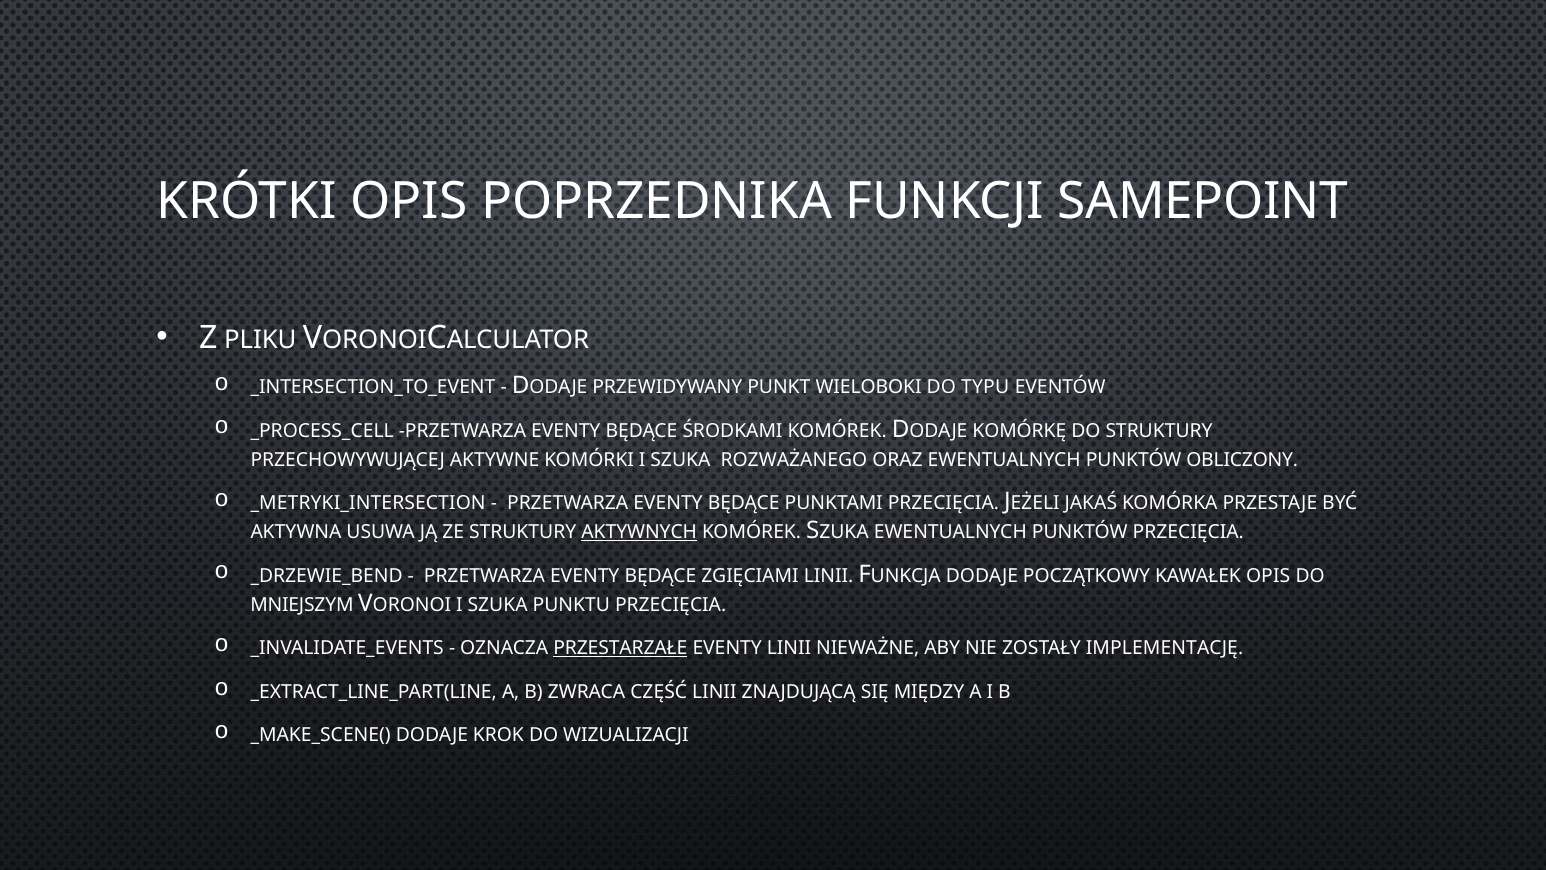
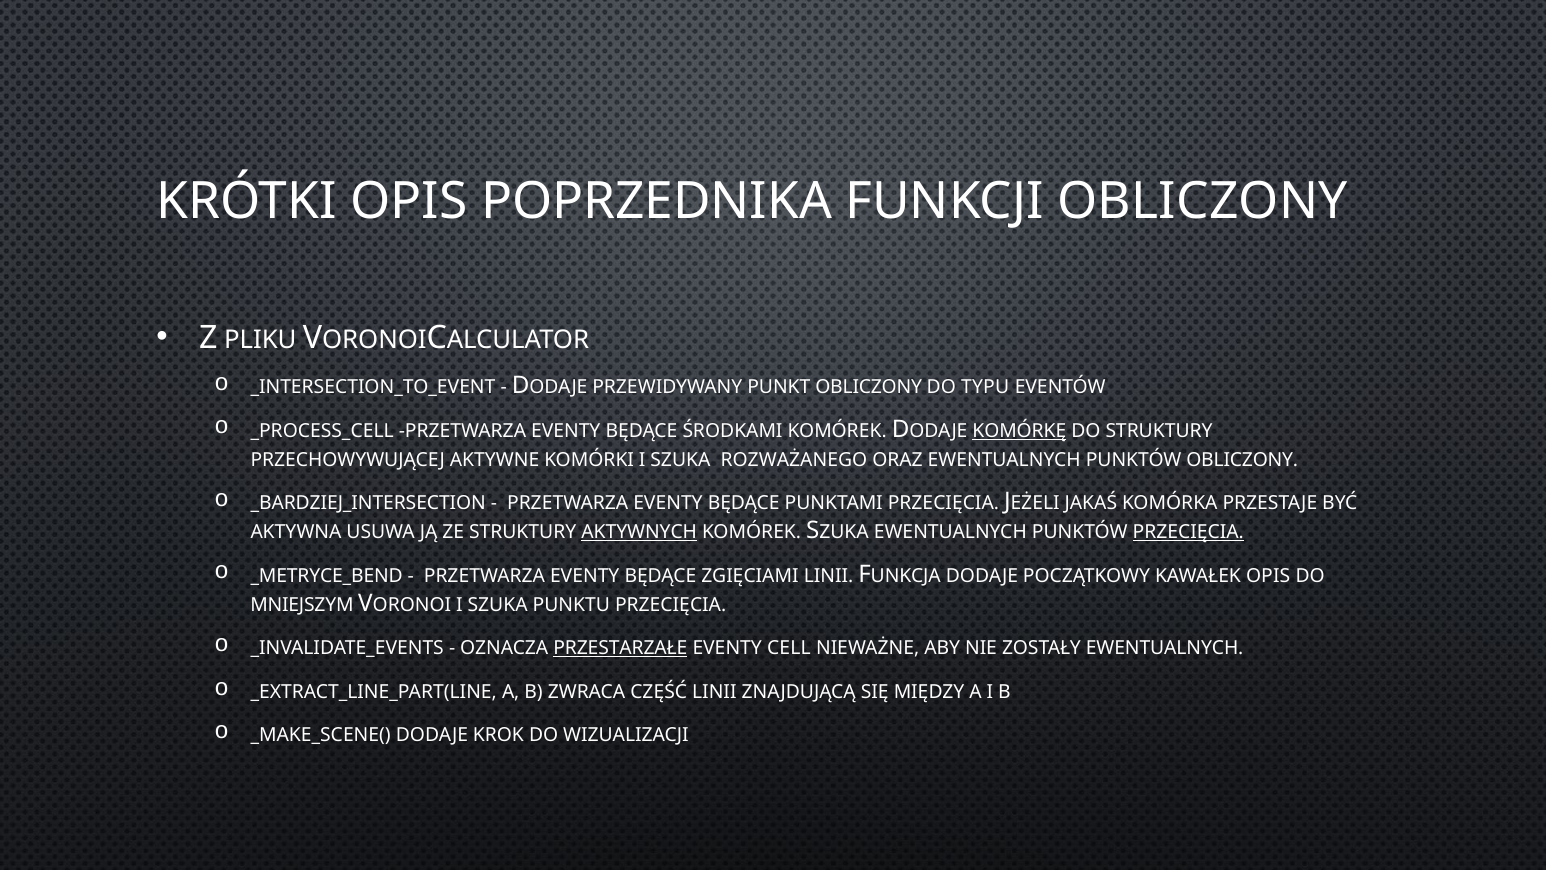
FUNKCJI SAMEPOINT: SAMEPOINT -> OBLICZONY (1203, 202)
PUNKT WIELOBOKI: WIELOBOKI -> OBLICZONY (869, 387)
KOMÓRKĘ underline: none -> present (1019, 431)
_METRYKI_INTERSECTION: _METRYKI_INTERSECTION -> _BARDZIEJ_INTERSECTION (368, 503)
PRZECIĘCIA underline: none -> present (1188, 532)
_DRZEWIE_BEND: _DRZEWIE_BEND -> _METRYCE_BEND (327, 576)
EVENTY LINII: LINII -> CELL (789, 648)
ZOSTAŁY IMPLEMENTACJĘ: IMPLEMENTACJĘ -> EWENTUALNYCH (1165, 648)
